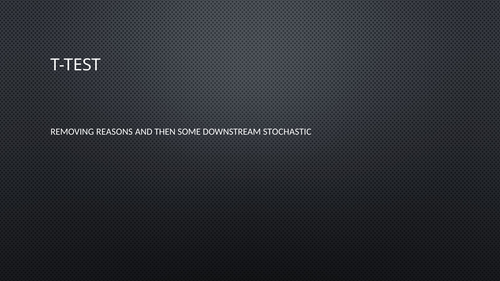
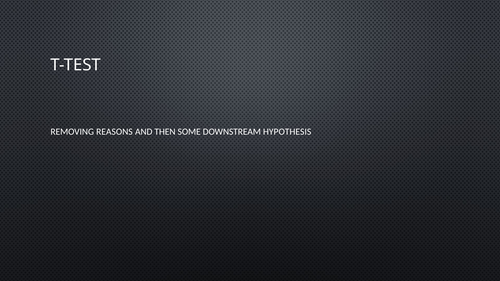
STOCHASTIC: STOCHASTIC -> HYPOTHESIS (287, 132)
